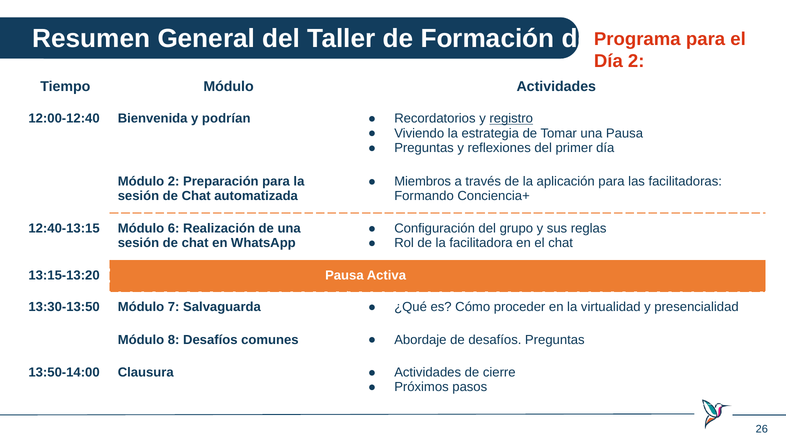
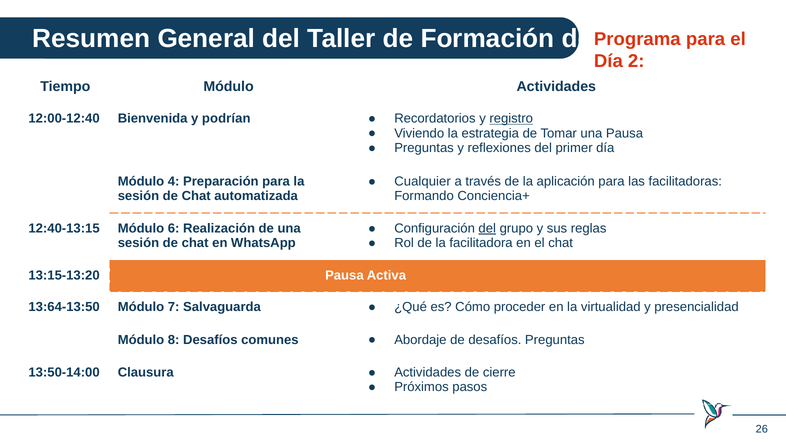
Miembros: Miembros -> Cualquier (423, 181)
Módulo 2: 2 -> 4 (174, 181)
del underline: none -> present (487, 229)
13:30-13:50: 13:30-13:50 -> 13:64-13:50 (64, 307)
